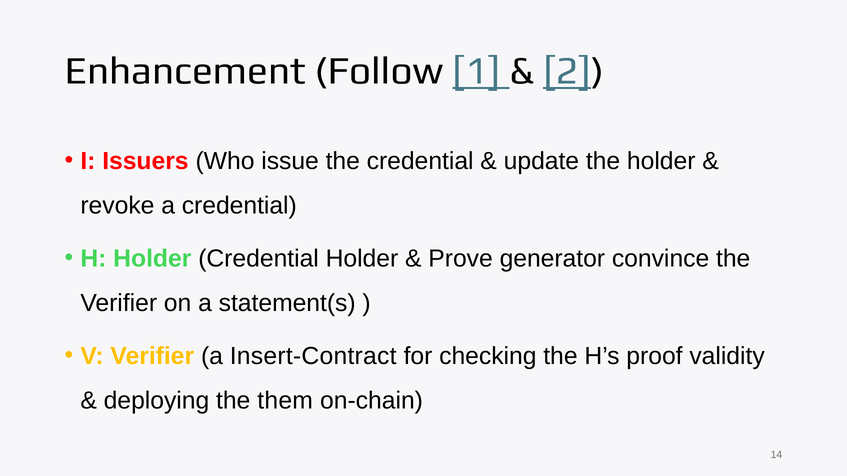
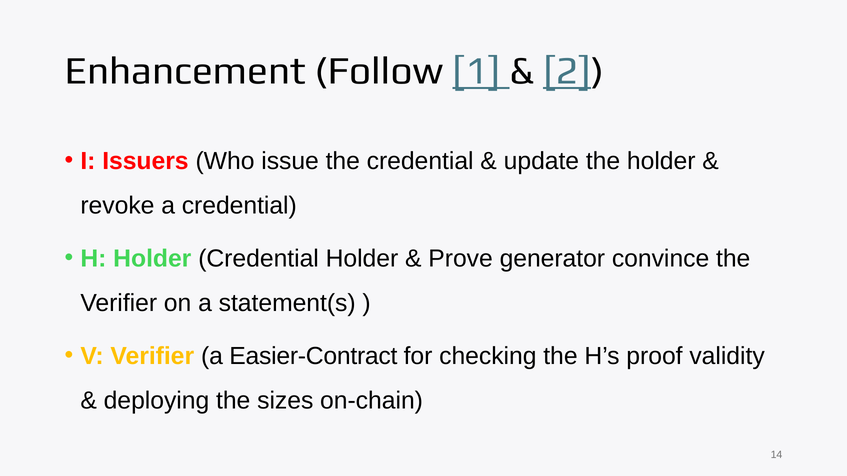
Insert-Contract: Insert-Contract -> Easier-Contract (313, 356)
them: them -> sizes (285, 401)
